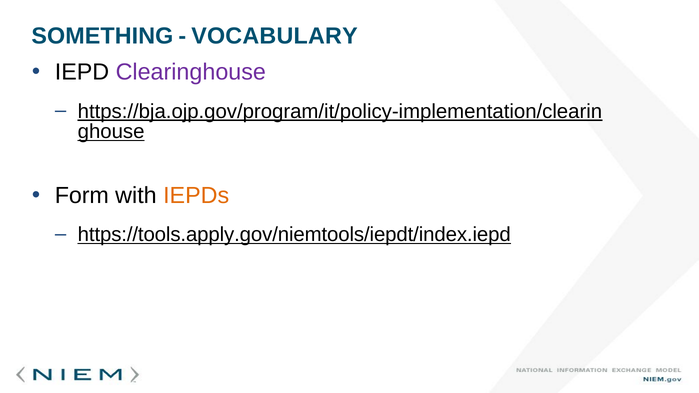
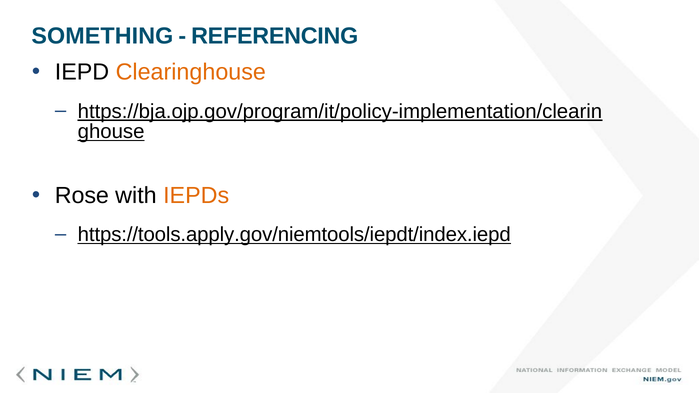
VOCABULARY: VOCABULARY -> REFERENCING (275, 36)
Clearinghouse colour: purple -> orange (191, 72)
Form: Form -> Rose (82, 196)
